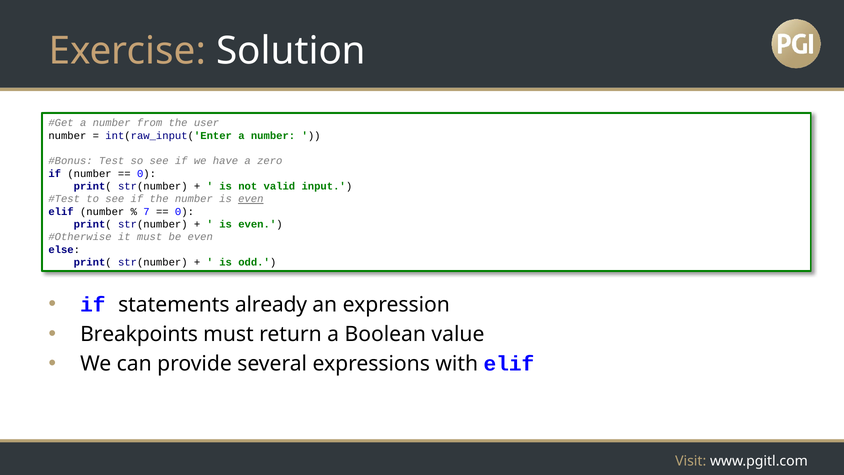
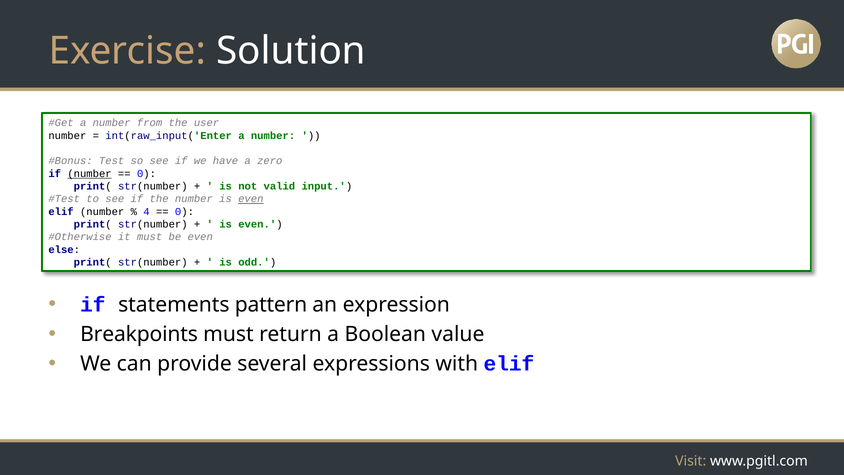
number underline: none -> present (90, 174)
7: 7 -> 4 (147, 212)
already: already -> pattern (271, 305)
